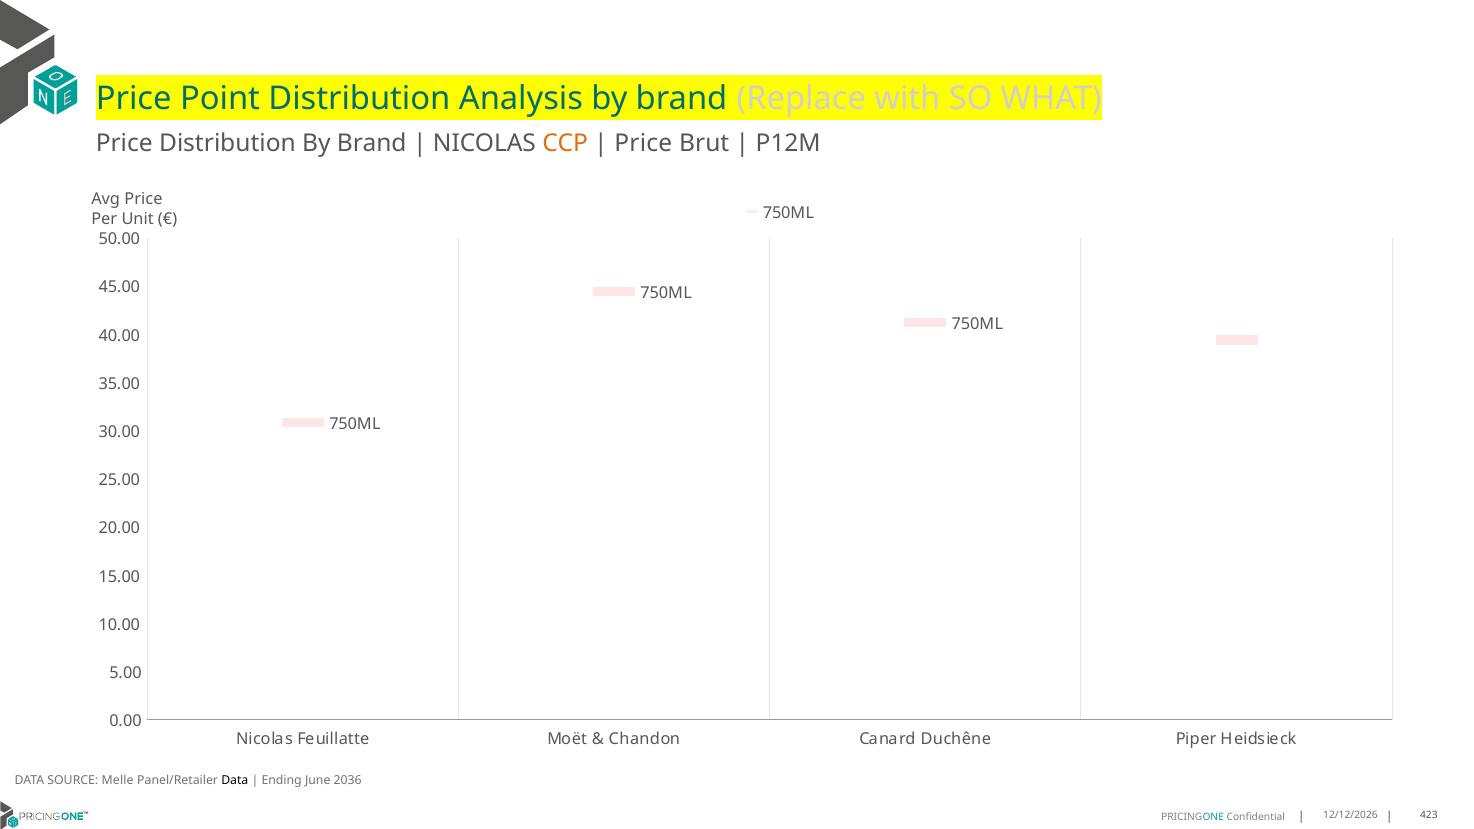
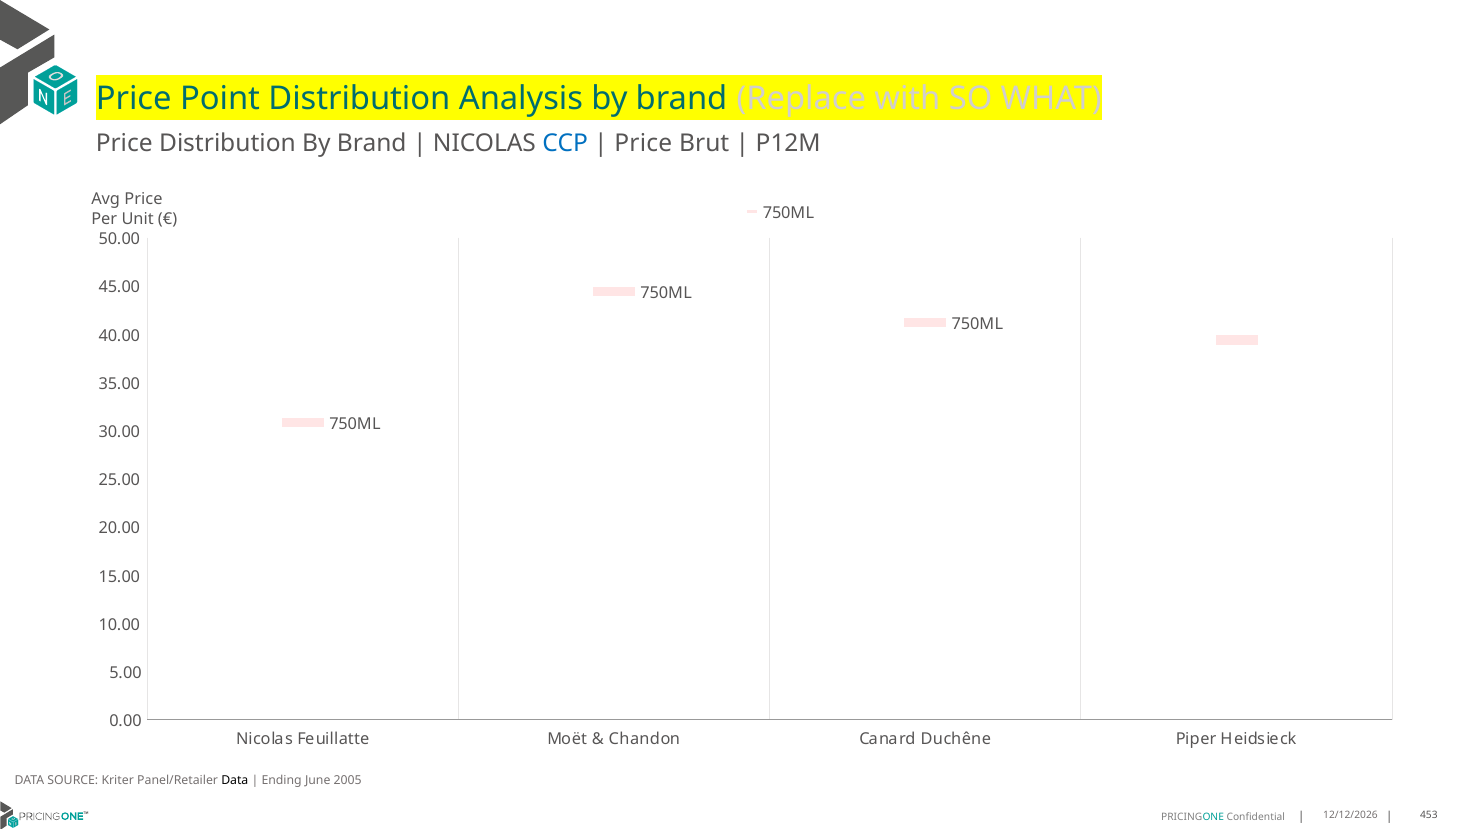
CCP colour: orange -> blue (565, 144)
Melle: Melle -> Kriter (118, 781)
2036: 2036 -> 2005 (348, 781)
423: 423 -> 453 (1429, 815)
